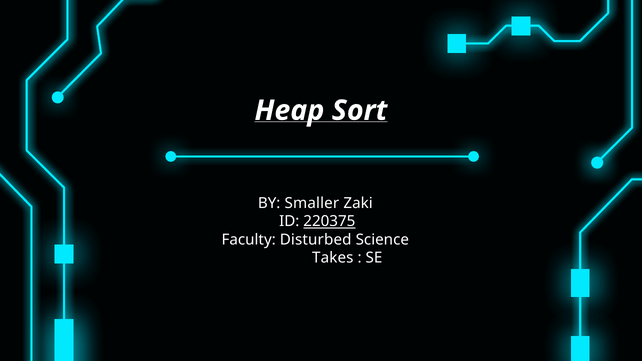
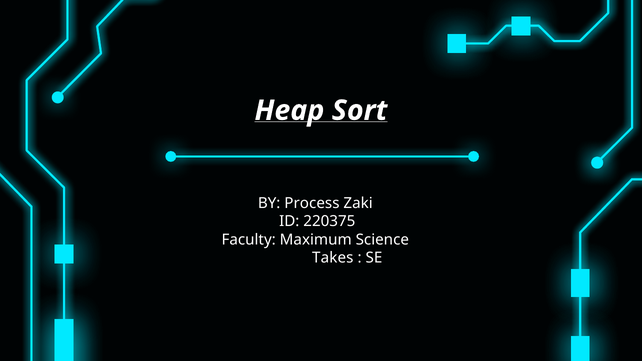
Smaller: Smaller -> Process (312, 203)
220375 underline: present -> none (329, 222)
Disturbed: Disturbed -> Maximum (316, 240)
